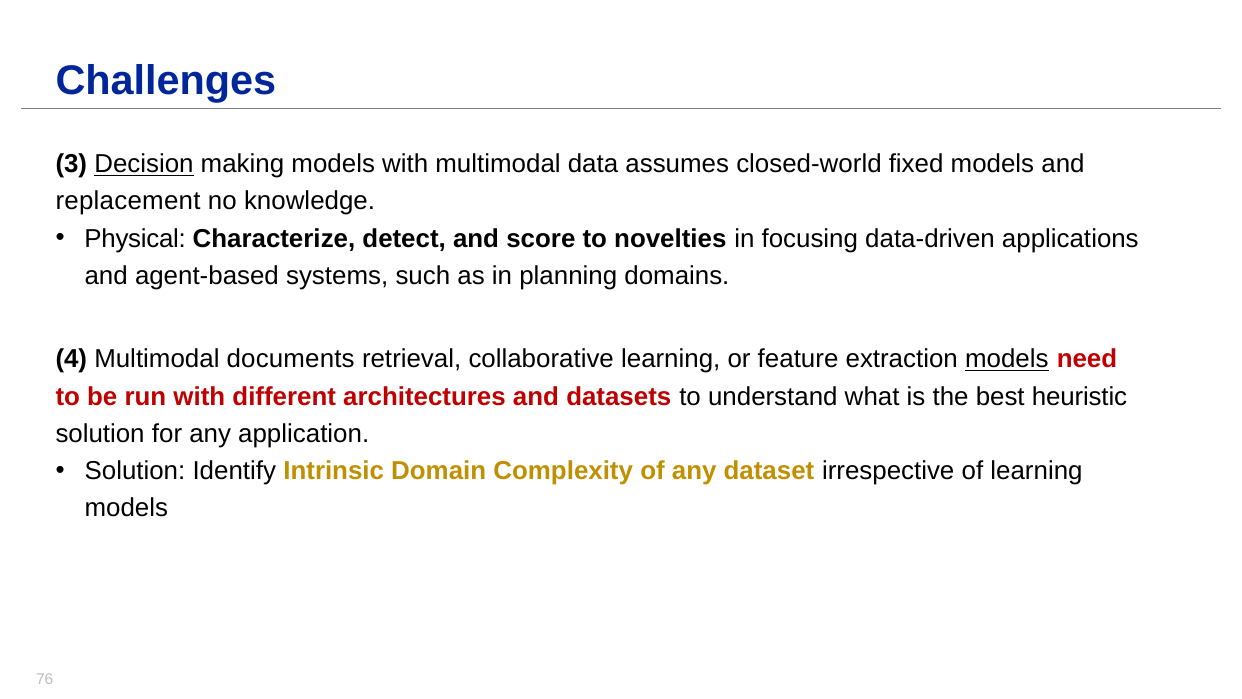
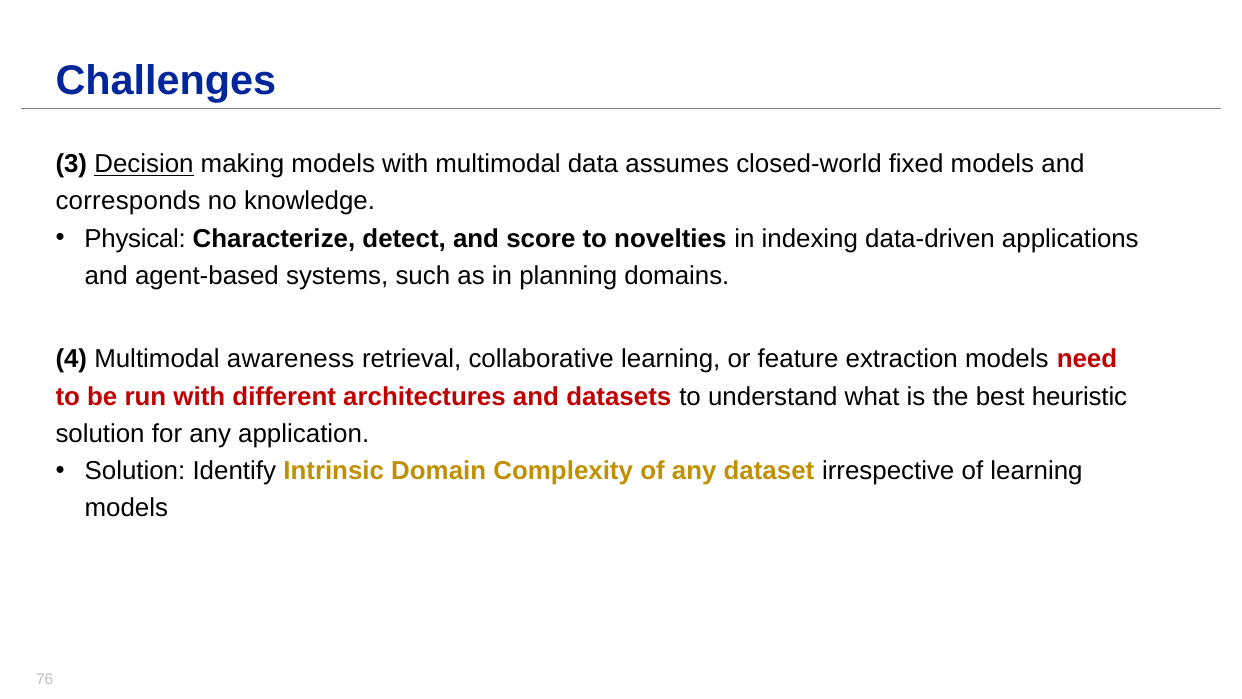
replacement: replacement -> corresponds (128, 201)
focusing: focusing -> indexing (810, 239)
documents: documents -> awareness (291, 359)
models underline: present -> none (1007, 359)
